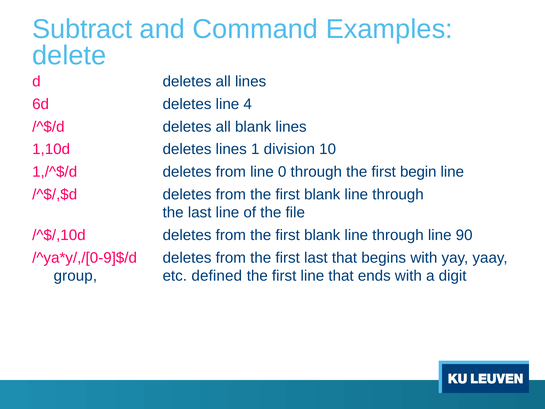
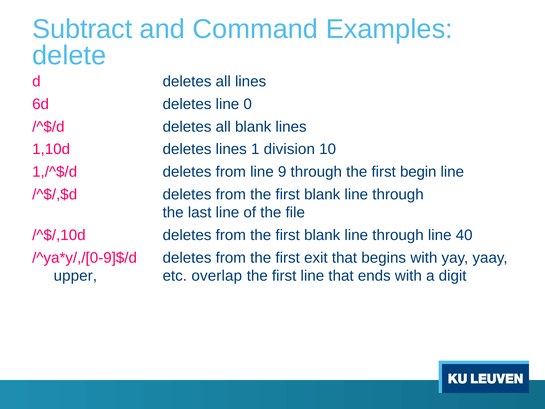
4: 4 -> 0 (248, 104)
0: 0 -> 9 (282, 172)
90: 90 -> 40 (464, 235)
first last: last -> exit (316, 258)
group: group -> upper (75, 276)
defined: defined -> overlap (217, 276)
